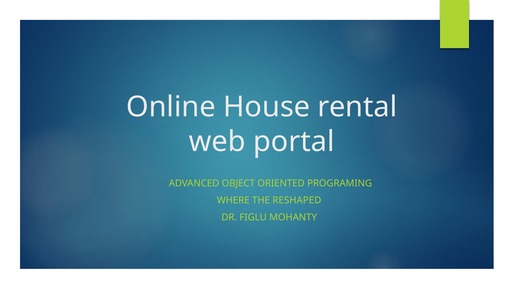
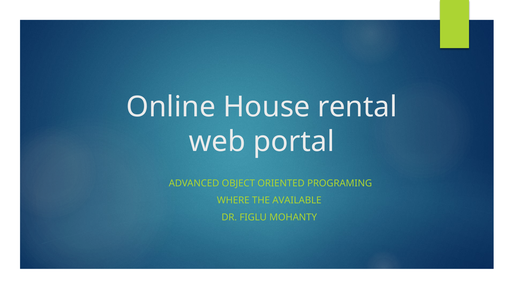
RESHAPED: RESHAPED -> AVAILABLE (297, 200)
